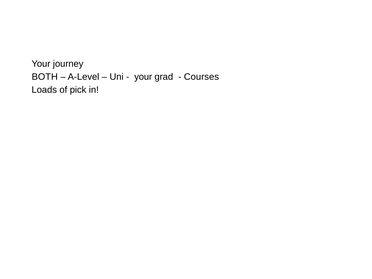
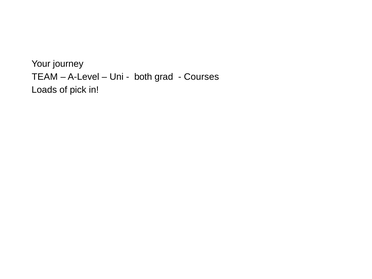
BOTH: BOTH -> TEAM (45, 77)
your: your -> both (143, 77)
